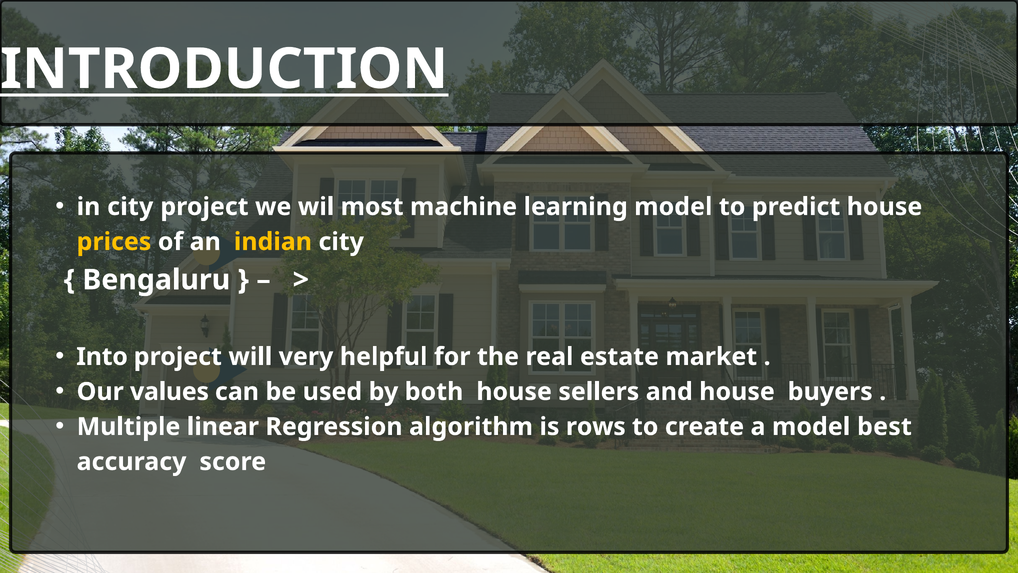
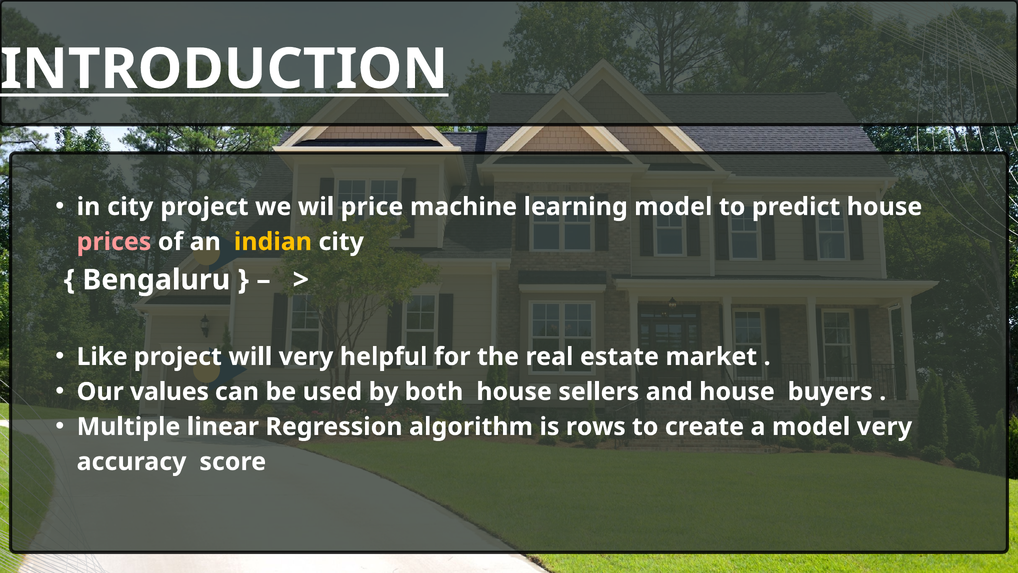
most: most -> price (372, 207)
prices colour: yellow -> pink (114, 242)
Into: Into -> Like (102, 357)
model best: best -> very (884, 426)
